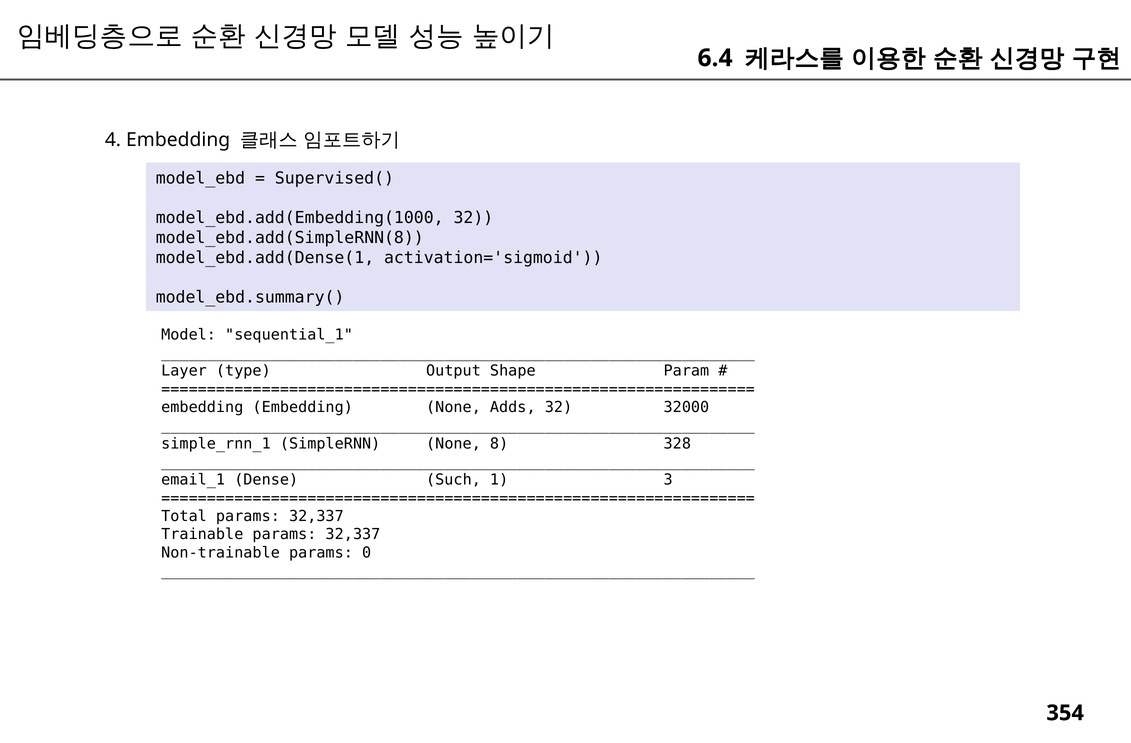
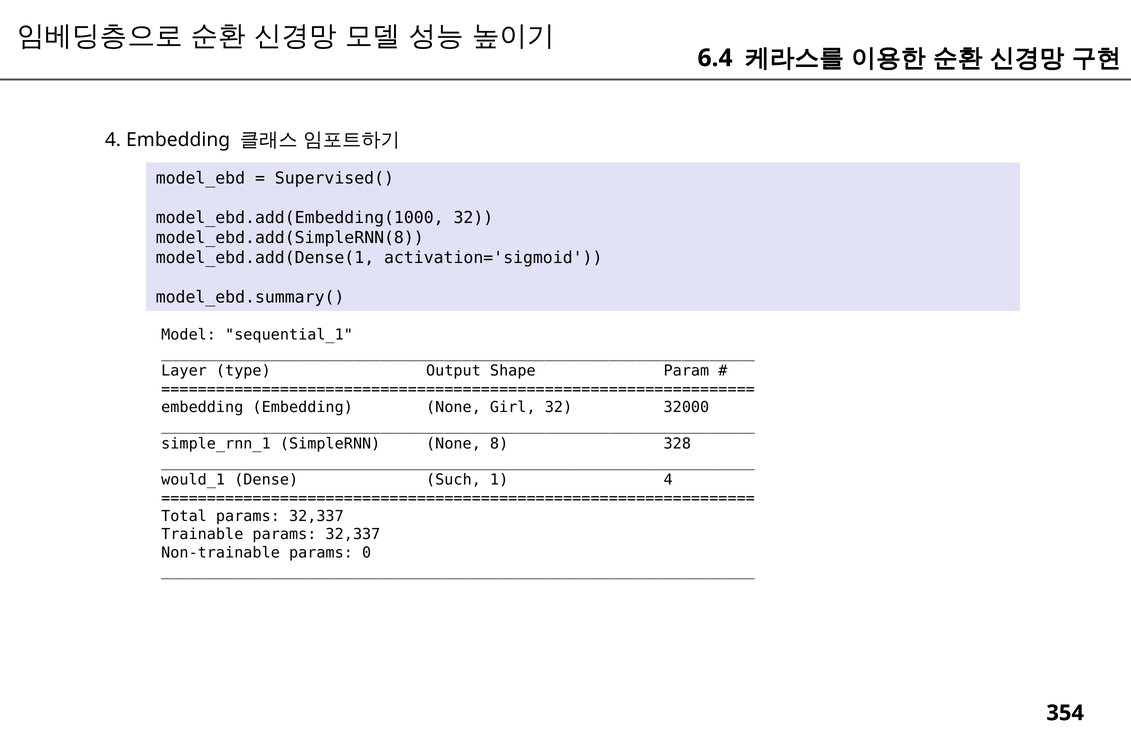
Adds: Adds -> Girl (513, 407)
email_1: email_1 -> would_1 (193, 480)
1 3: 3 -> 4 (668, 480)
